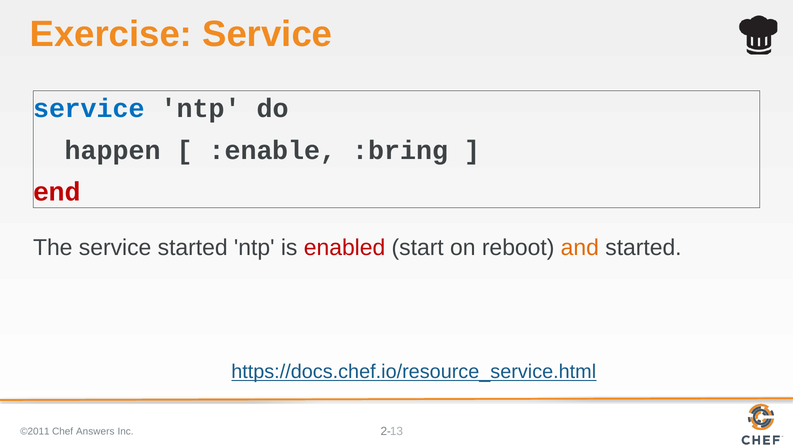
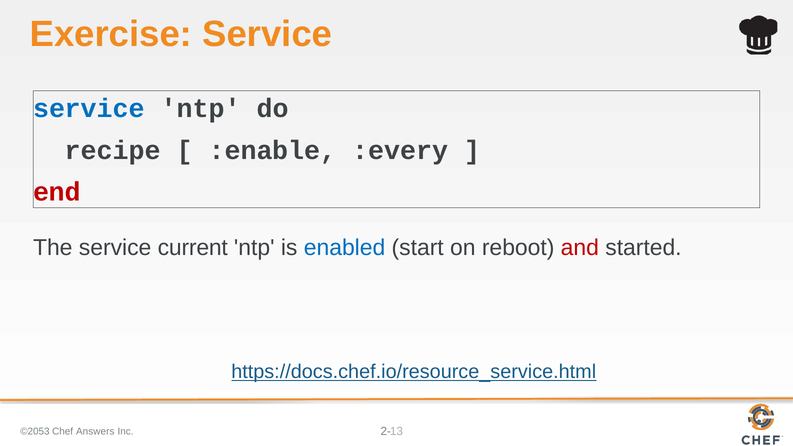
happen: happen -> recipe (113, 150)
:bring: :bring -> :every (400, 150)
service started: started -> current (193, 248)
enabled colour: red -> blue (345, 248)
and colour: orange -> red (580, 248)
©2011: ©2011 -> ©2053 (35, 432)
